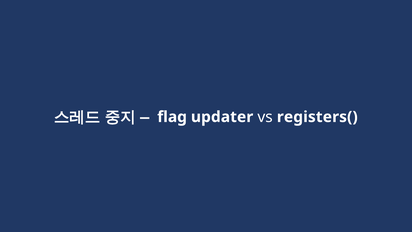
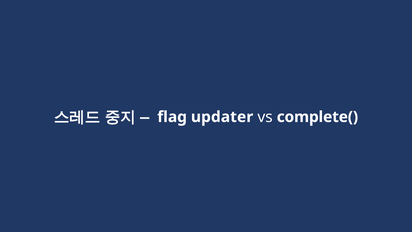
registers(: registers( -> complete( (317, 117)
